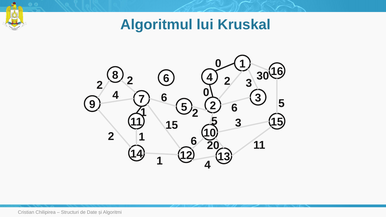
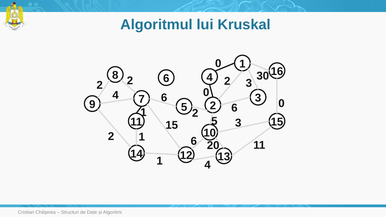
5: 5 -> 0 (282, 104)
